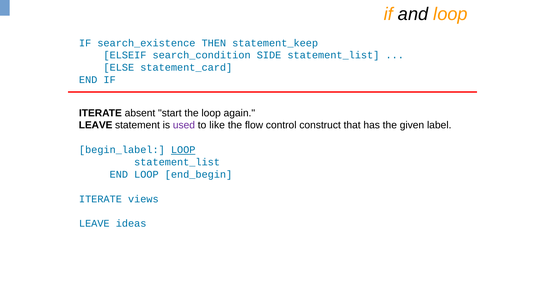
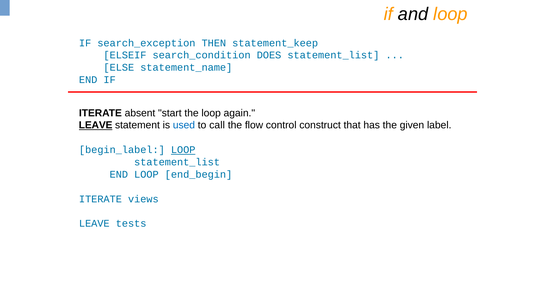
search_existence: search_existence -> search_exception (146, 43)
SIDE: SIDE -> DOES (269, 55)
statement_card: statement_card -> statement_name (186, 67)
LEAVE underline: none -> present (96, 125)
used colour: purple -> blue (184, 125)
like: like -> call (217, 125)
ideas: ideas -> tests (131, 223)
